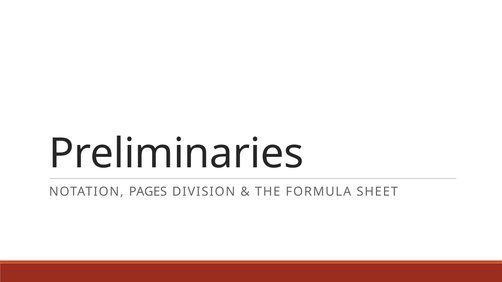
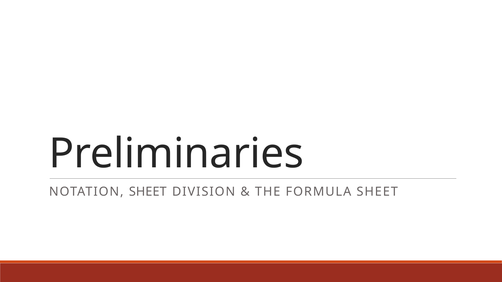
NOTATION PAGES: PAGES -> SHEET (148, 192)
